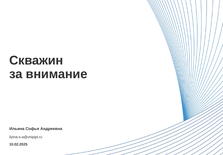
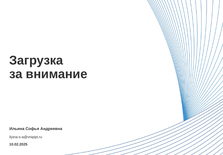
Скважин: Скважин -> Загрузка (36, 60)
